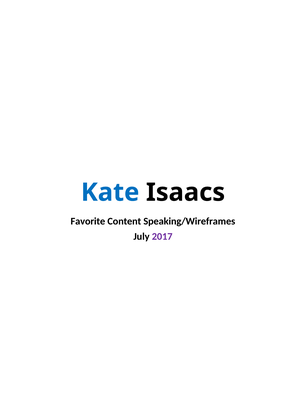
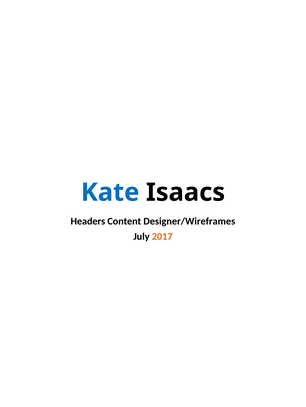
Favorite: Favorite -> Headers (88, 222)
Speaking/Wireframes: Speaking/Wireframes -> Designer/Wireframes (189, 222)
2017 colour: purple -> orange (162, 237)
